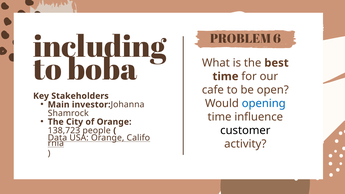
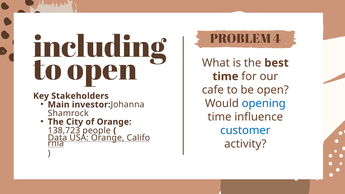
6: 6 -> 4 (277, 39)
to boba: boba -> open (102, 70)
customer colour: black -> blue (245, 130)
